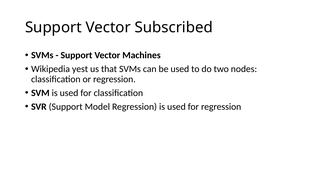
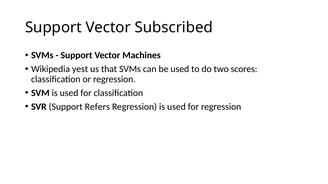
nodes: nodes -> scores (244, 69)
Model: Model -> Refers (97, 107)
